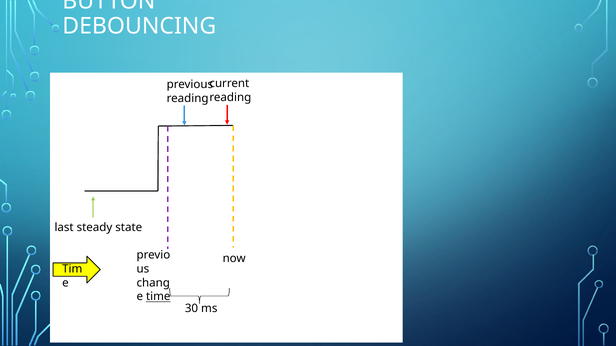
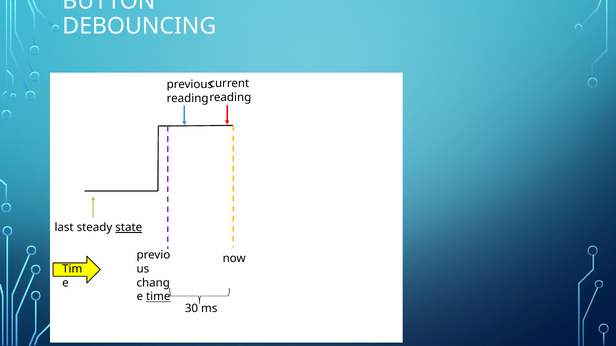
state underline: none -> present (129, 228)
